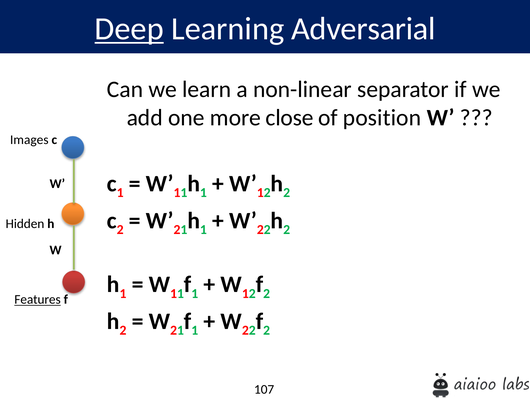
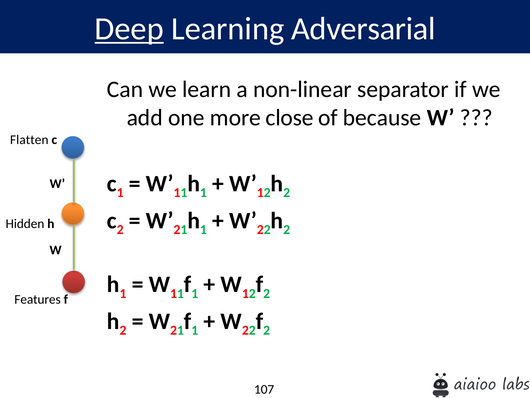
position: position -> because (382, 117)
Images: Images -> Flatten (29, 140)
Features underline: present -> none (38, 299)
